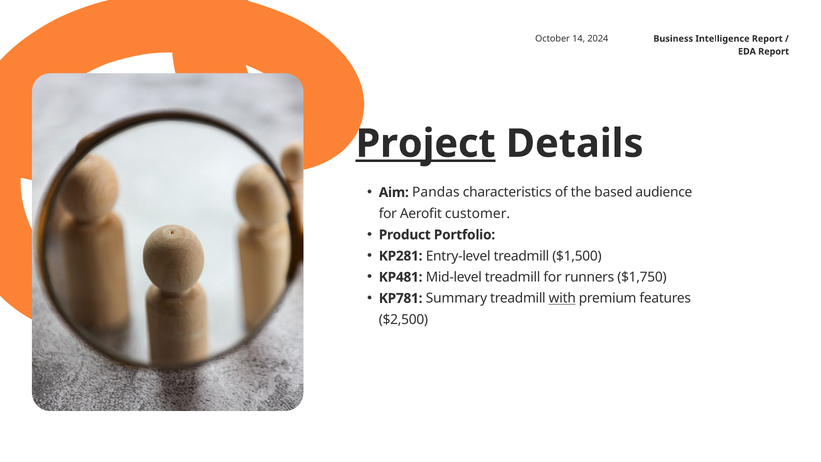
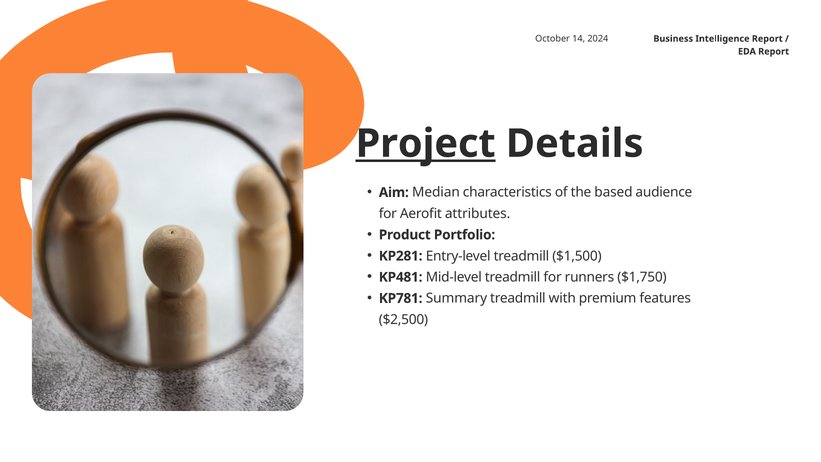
Pandas: Pandas -> Median (436, 192)
customer: customer -> attributes (478, 214)
with underline: present -> none (562, 298)
